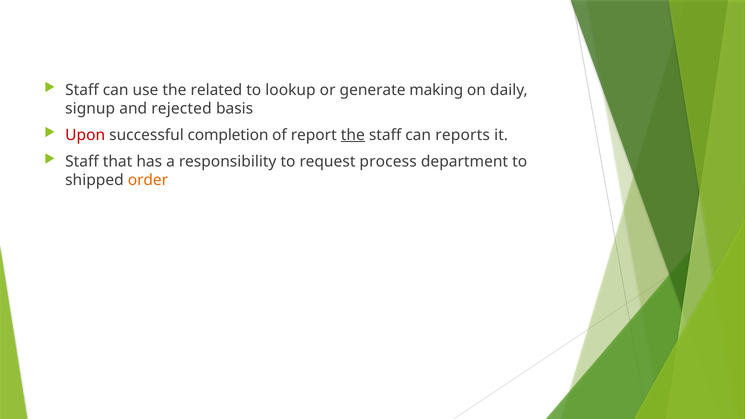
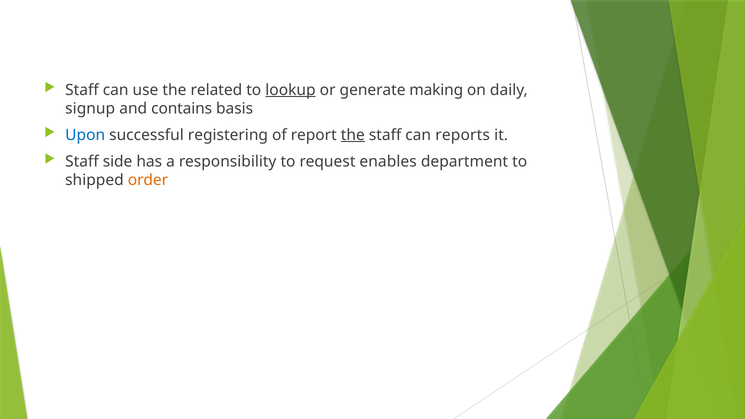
lookup underline: none -> present (290, 90)
rejected: rejected -> contains (182, 109)
Upon colour: red -> blue (85, 135)
completion: completion -> registering (228, 135)
that: that -> side (118, 161)
process: process -> enables (388, 161)
